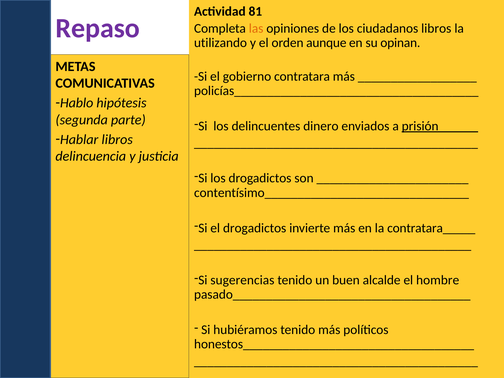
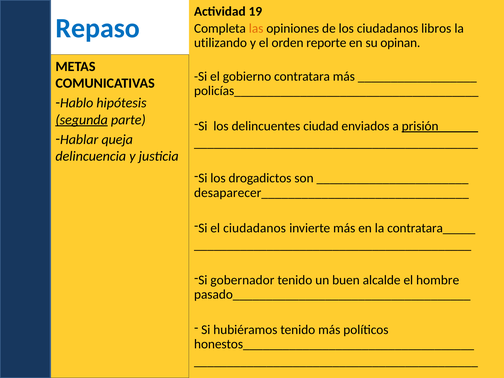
81: 81 -> 19 (255, 11)
Repaso colour: purple -> blue (98, 28)
aunque: aunque -> reporte (326, 43)
segunda underline: none -> present (82, 120)
dinero: dinero -> ciudad (321, 126)
Hablar libros: libros -> queja (117, 139)
contentísimo_______________________________: contentísimo_______________________________ -> desaparecer_______________________________ (331, 193)
el drogadictos: drogadictos -> ciudadanos (255, 228)
sugerencias: sugerencias -> gobernador (242, 280)
